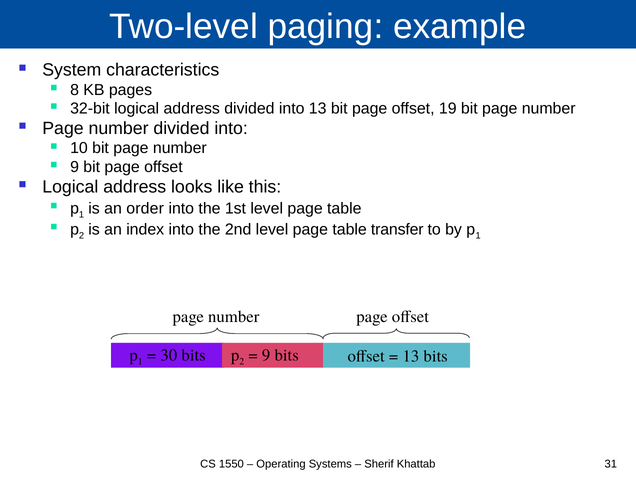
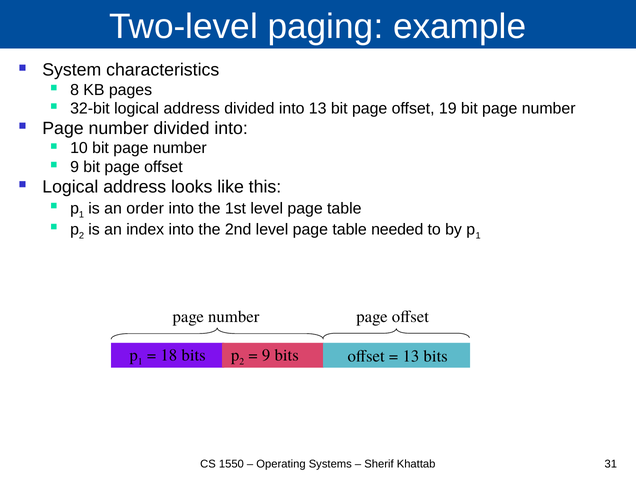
transfer: transfer -> needed (397, 230)
30: 30 -> 18 (169, 355)
